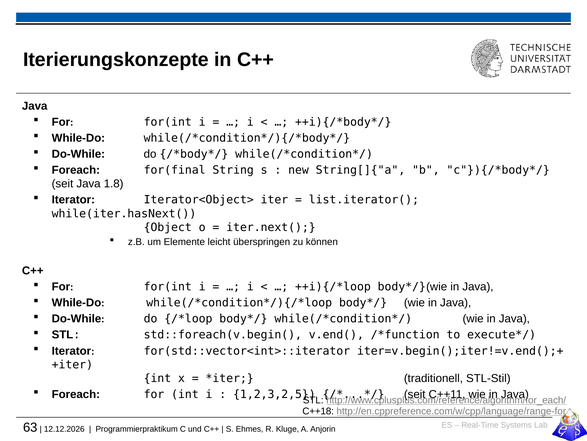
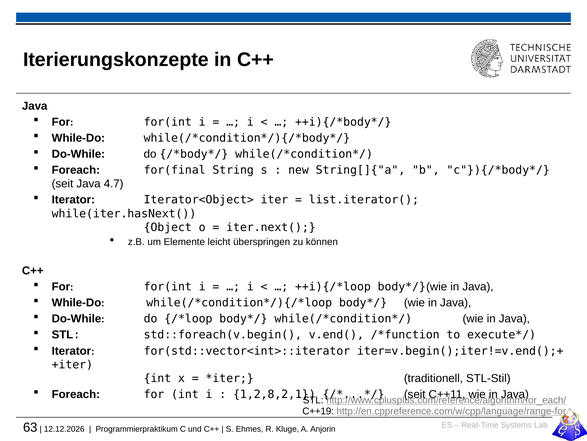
1.8: 1.8 -> 4.7 (114, 184)
1,2,3,2,5: 1,2,3,2,5 -> 1,2,8,2,1 (274, 394)
C++18: C++18 -> C++19 (318, 410)
